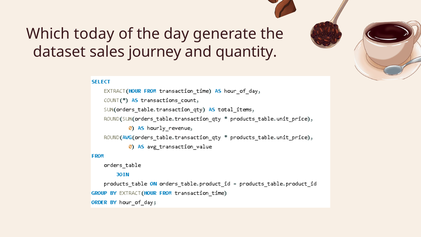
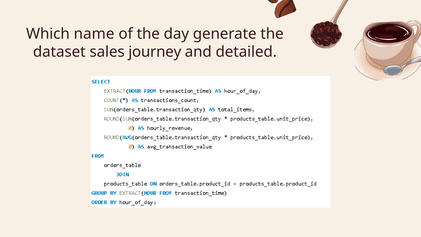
today: today -> name (94, 34)
quantity: quantity -> detailed (246, 52)
